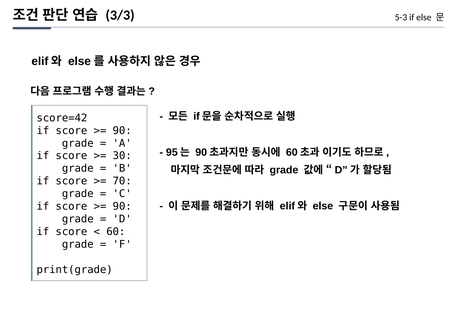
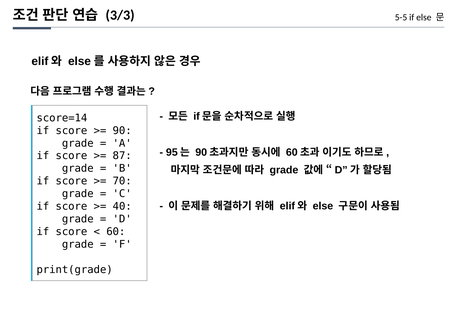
5-3: 5-3 -> 5-5 (401, 17)
score=42: score=42 -> score=14 (62, 118)
30: 30 -> 87 (122, 156)
90: 90 -> 40 (122, 207)
